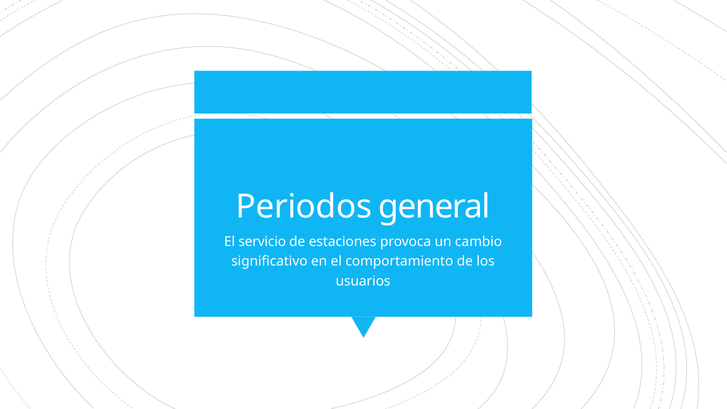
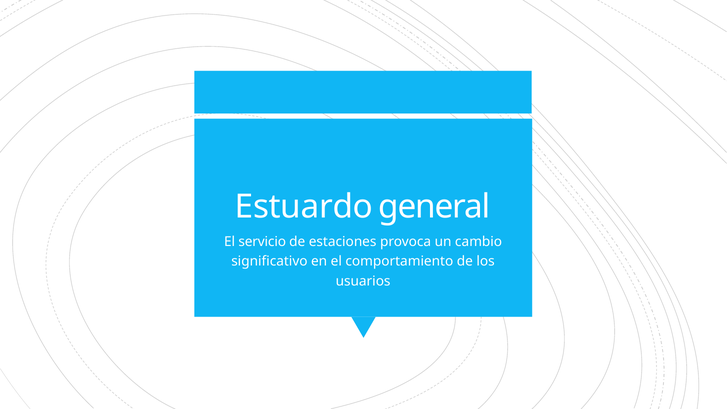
Periodos: Periodos -> Estuardo (304, 207)
